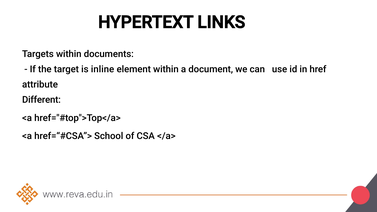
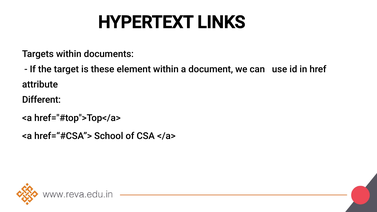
inline: inline -> these (103, 69)
